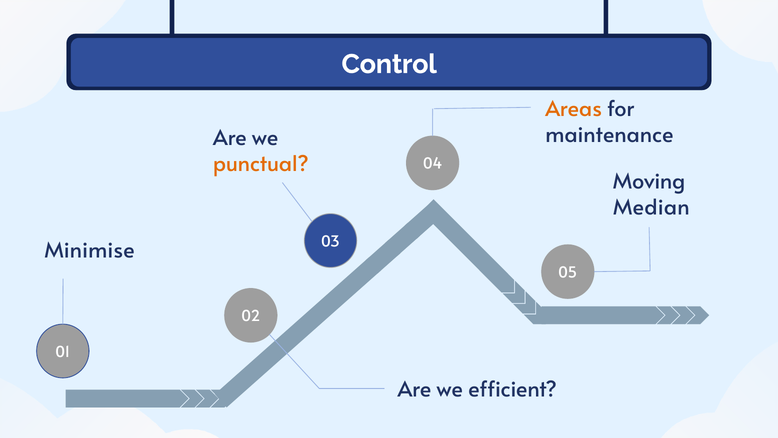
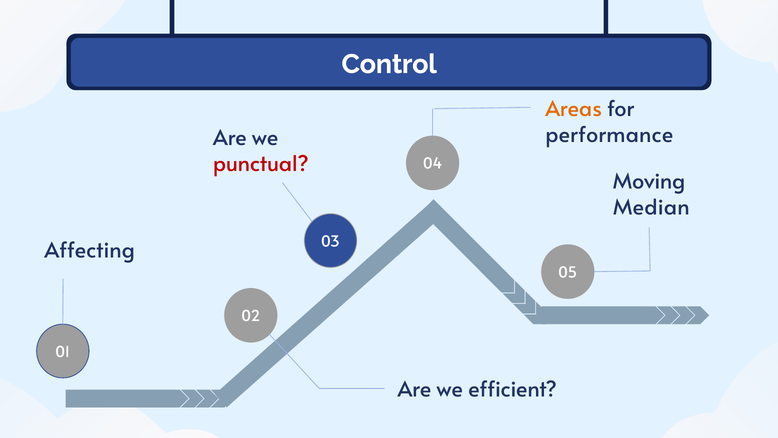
maintenance: maintenance -> performance (609, 135)
punctual colour: orange -> red (261, 164)
Minimise: Minimise -> Affecting (90, 250)
